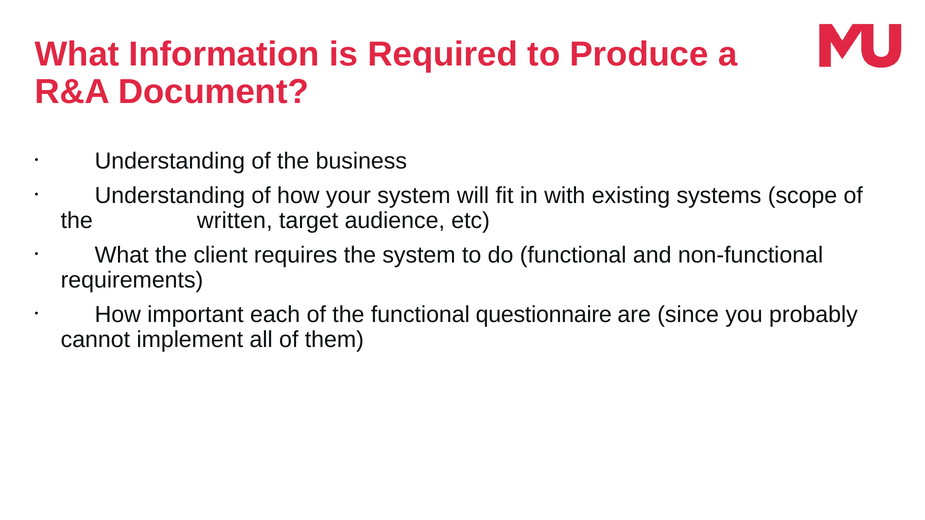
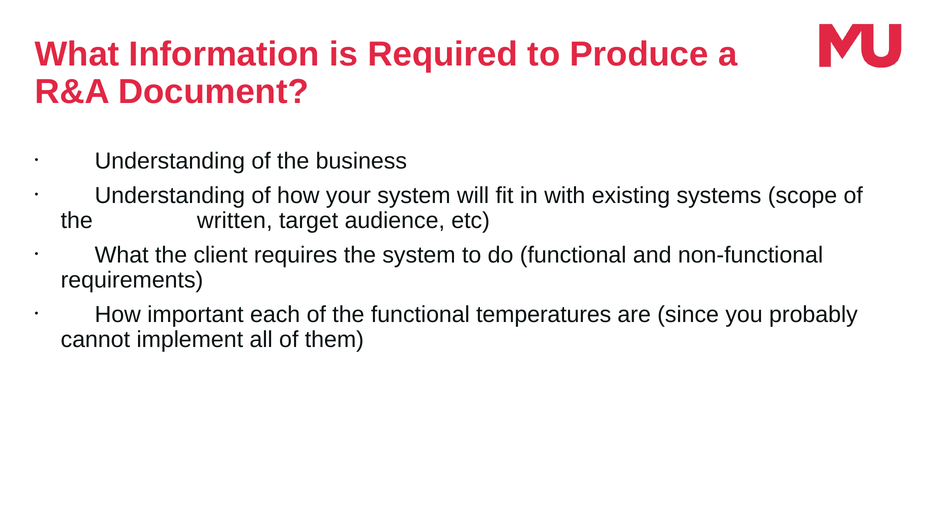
questionnaire: questionnaire -> temperatures (544, 315)
